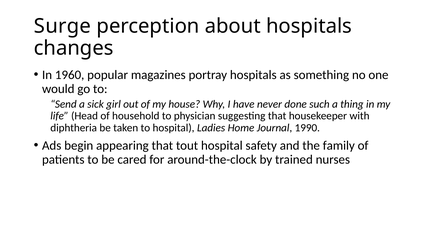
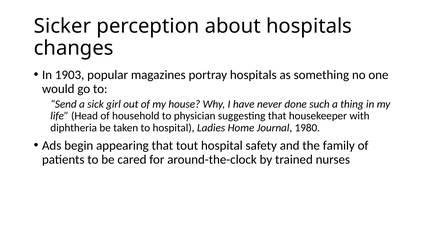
Surge: Surge -> Sicker (62, 26)
1960: 1960 -> 1903 (70, 75)
1990: 1990 -> 1980 (307, 128)
